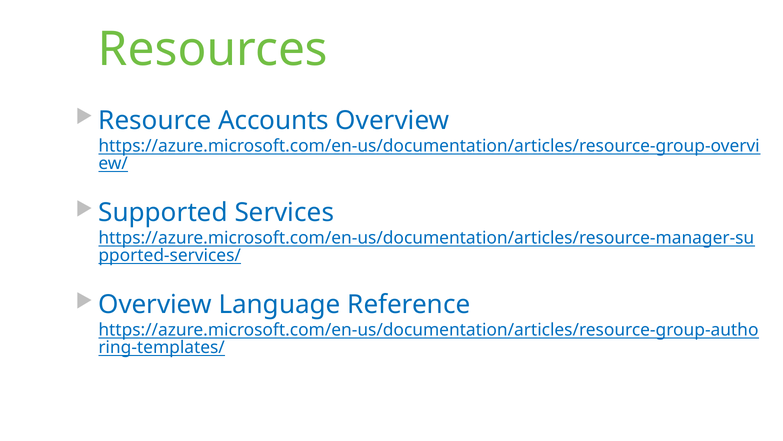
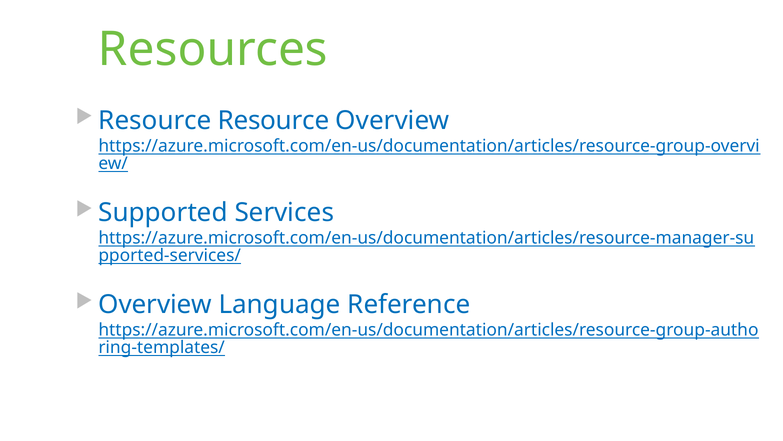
Resource Accounts: Accounts -> Resource (274, 121)
